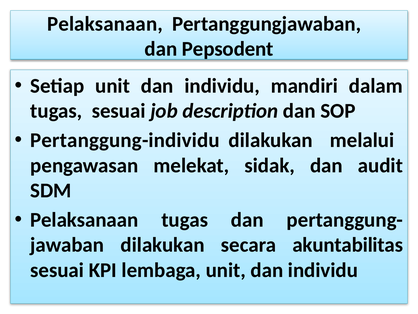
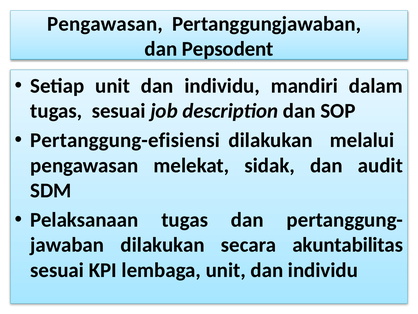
Pelaksanaan: Pelaksanaan -> Pengawasan (105, 24)
Pertanggung-individu: Pertanggung-individu -> Pertanggung-efisiensi (125, 140)
